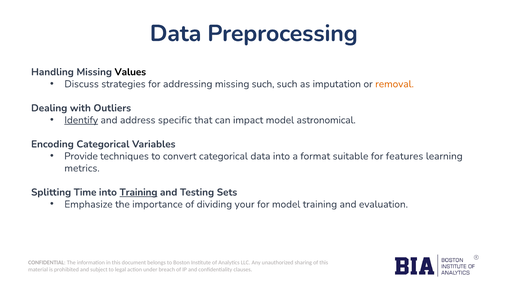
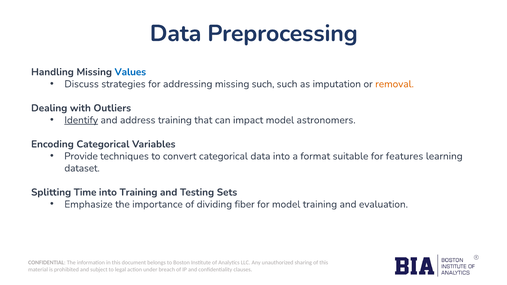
Values colour: black -> blue (130, 72)
address specific: specific -> training (175, 120)
astronomical: astronomical -> astronomers (326, 120)
metrics: metrics -> dataset (82, 168)
Training underline: present -> none (138, 192)
your: your -> fiber (245, 204)
